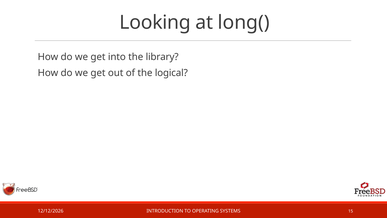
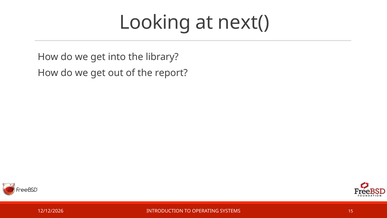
long(: long( -> next( (244, 23)
logical: logical -> report (171, 73)
